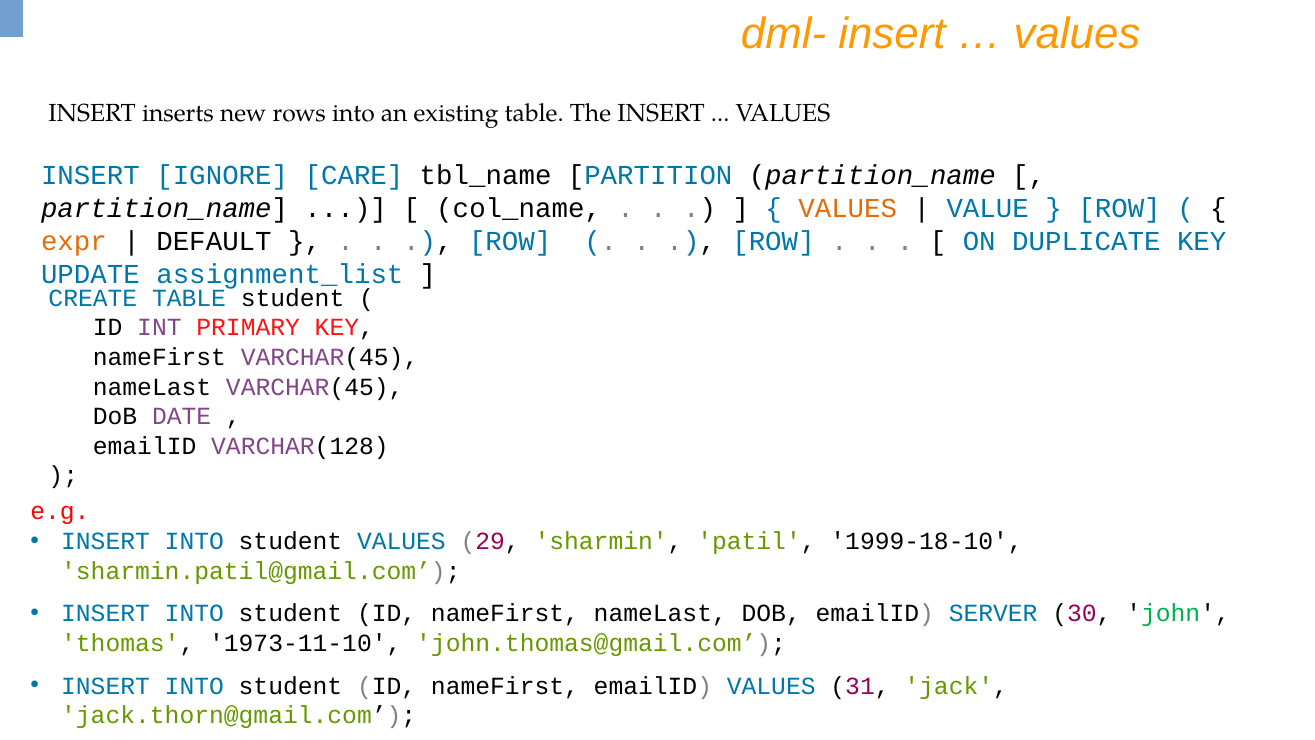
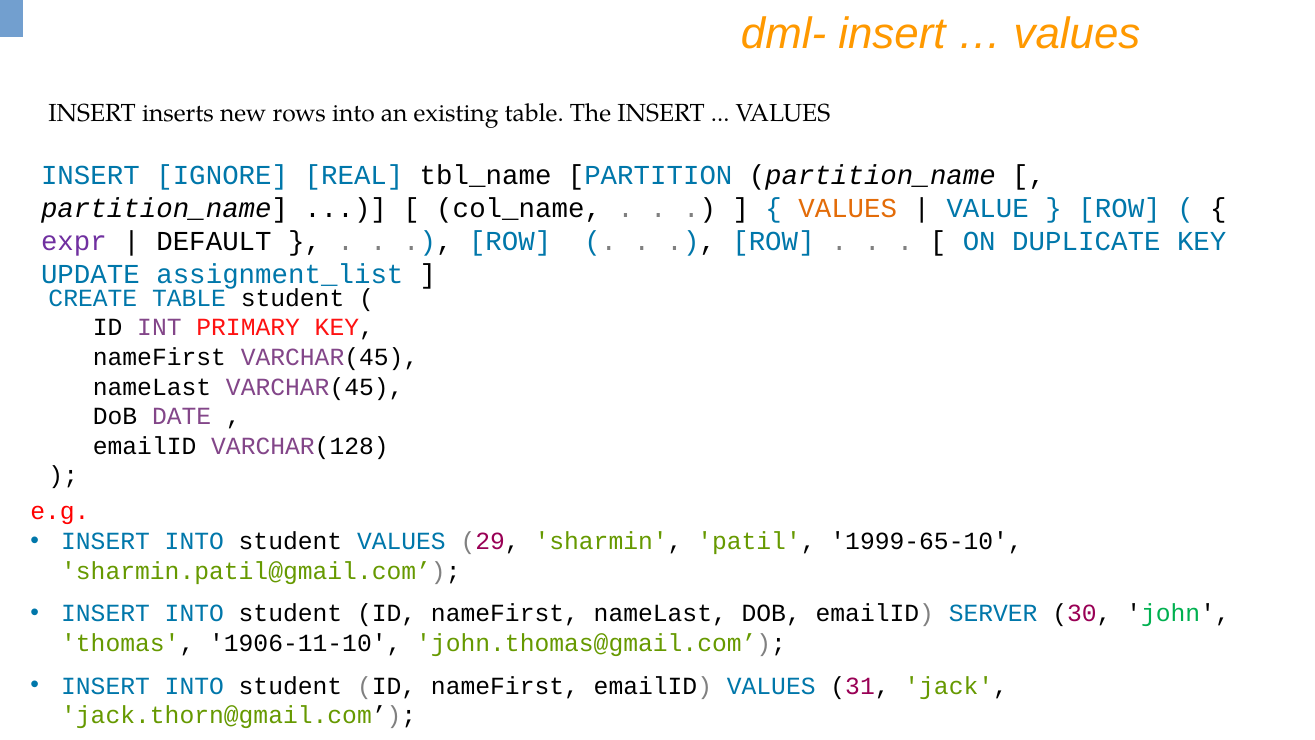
CARE: CARE -> REAL (354, 176)
expr colour: orange -> purple (74, 241)
1999-18-10: 1999-18-10 -> 1999-65-10 (927, 541)
1973-11-10: 1973-11-10 -> 1906-11-10 (305, 643)
